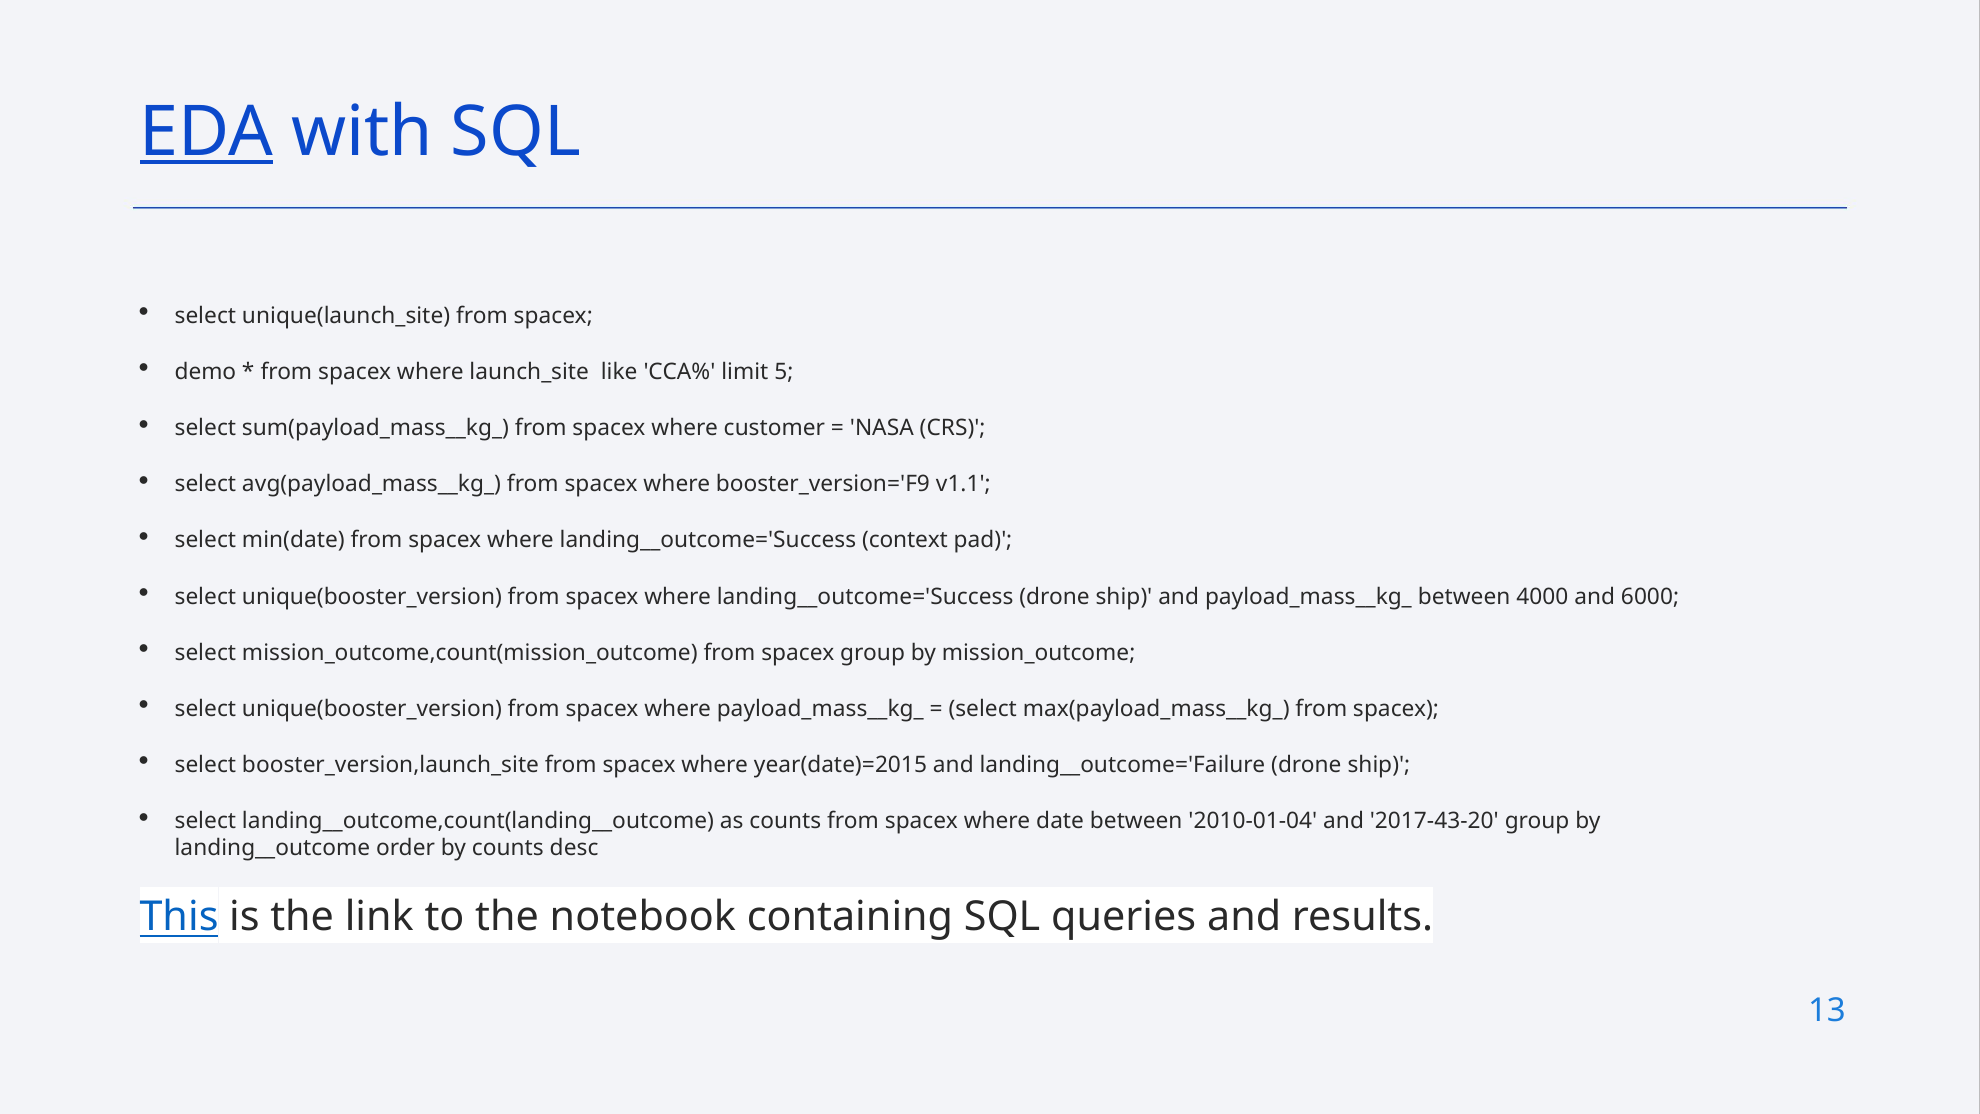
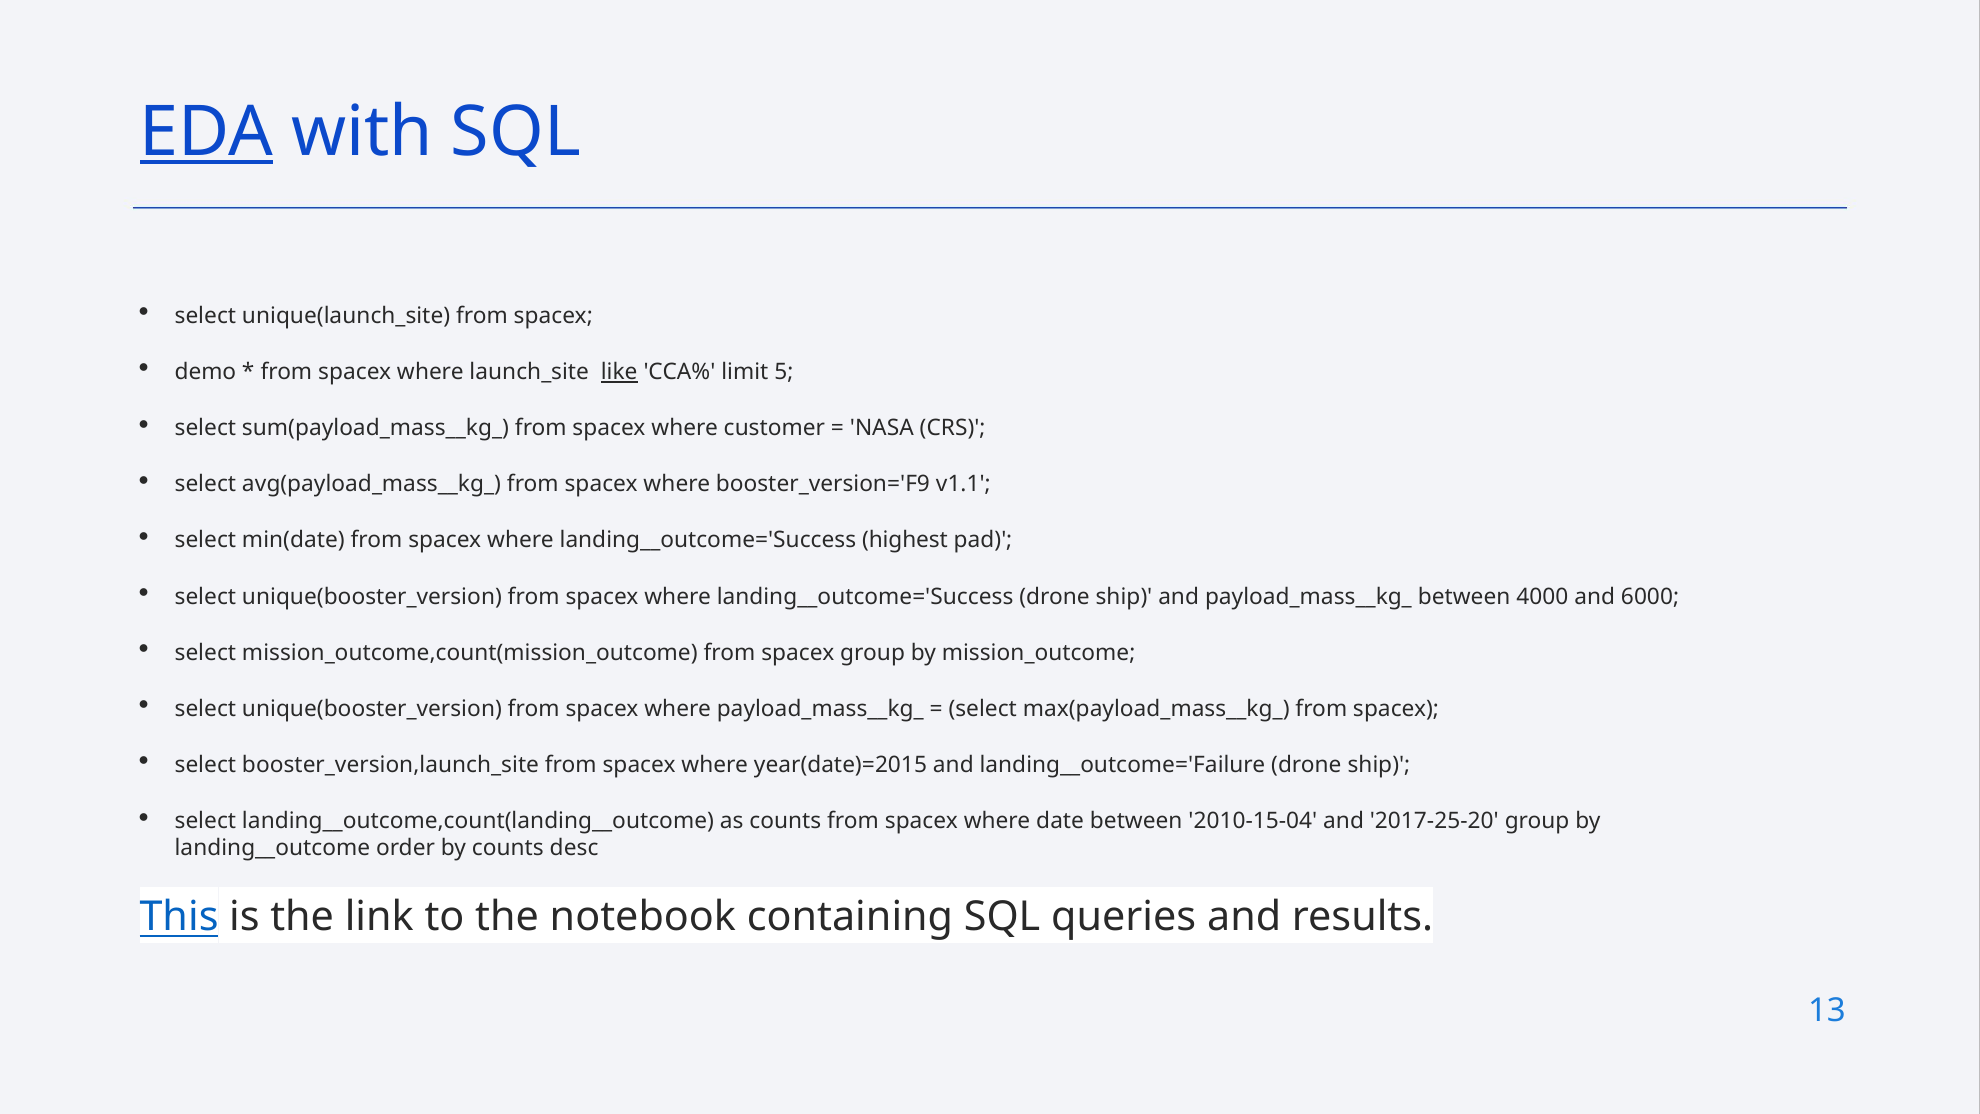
like underline: none -> present (619, 372)
context: context -> highest (905, 540)
2010-01-04: 2010-01-04 -> 2010-15-04 (1253, 821)
2017-43-20: 2017-43-20 -> 2017-25-20 (1434, 821)
